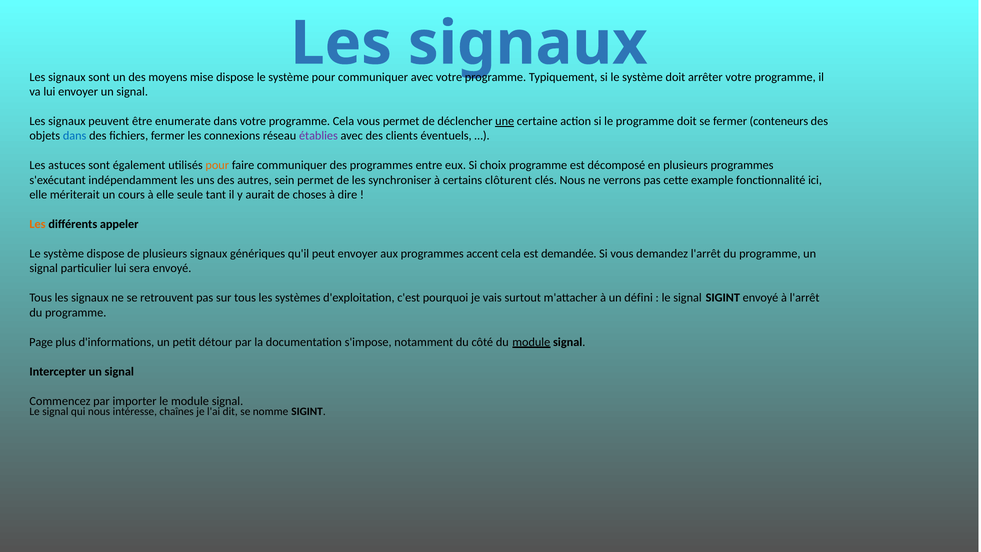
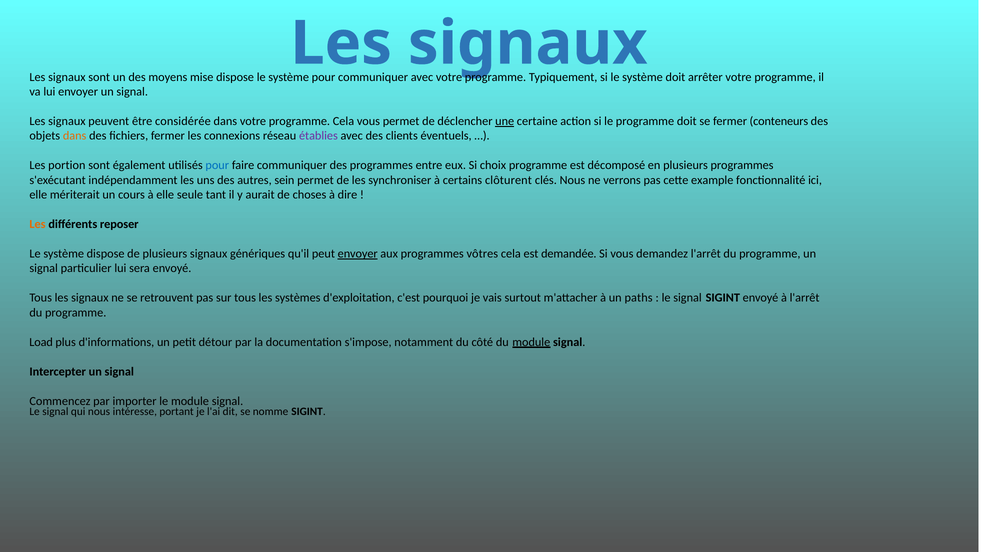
enumerate: enumerate -> considérée (183, 121)
dans colour: blue -> orange (75, 136)
astuces: astuces -> portion (67, 165)
pour colour: orange -> blue (217, 165)
appeler: appeler -> reposer (119, 224)
envoyer underline: none -> present (358, 254)
accent: accent -> vôtres (482, 254)
défini: défini -> paths (639, 298)
Page: Page -> Load (41, 342)
chaînes: chaînes -> portant (177, 412)
